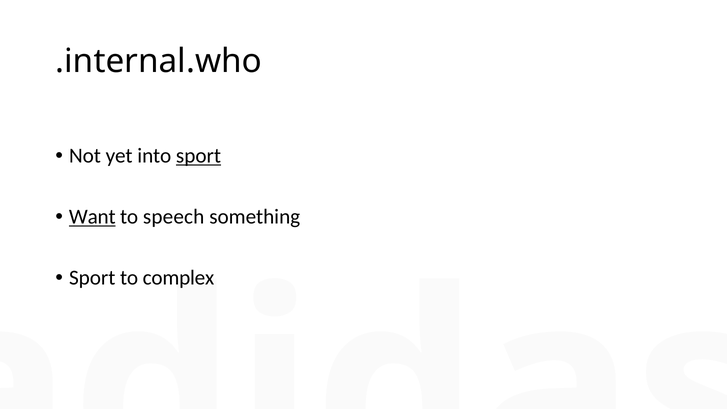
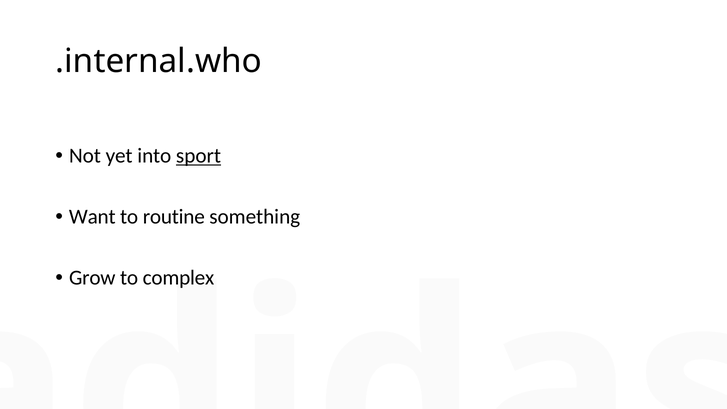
Want underline: present -> none (92, 217)
speech: speech -> routine (174, 217)
Sport: Sport -> Grow (92, 278)
